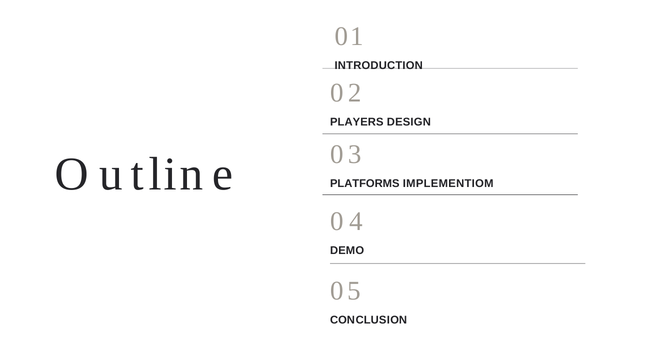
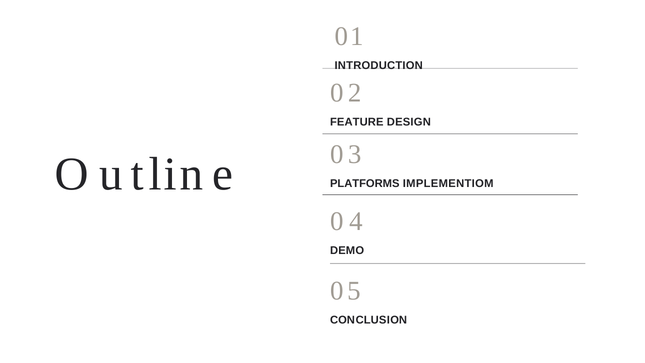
PLAYERS: PLAYERS -> FEATURE (357, 122)
